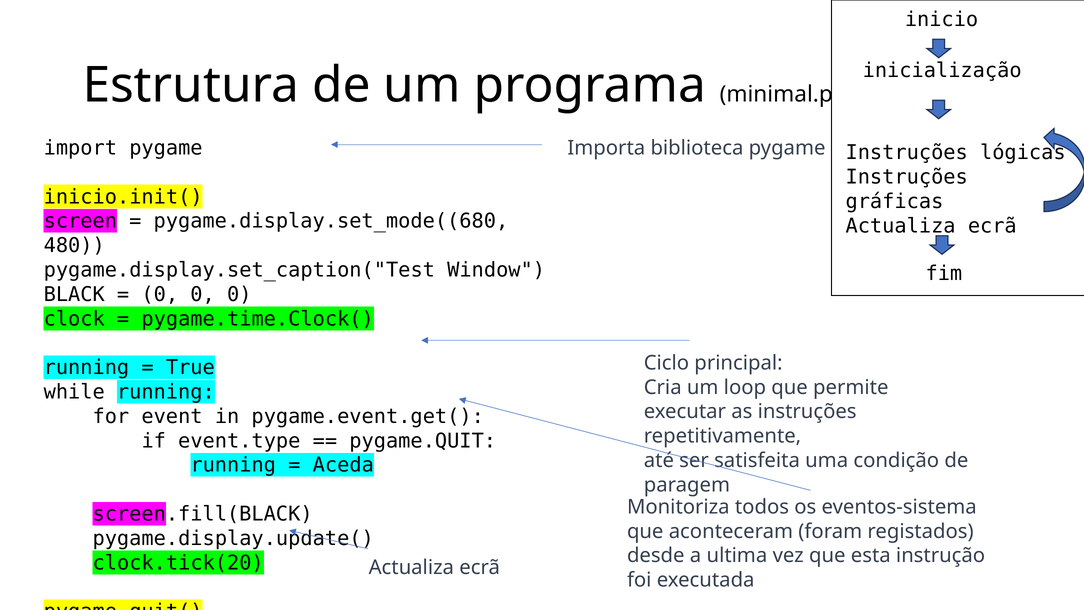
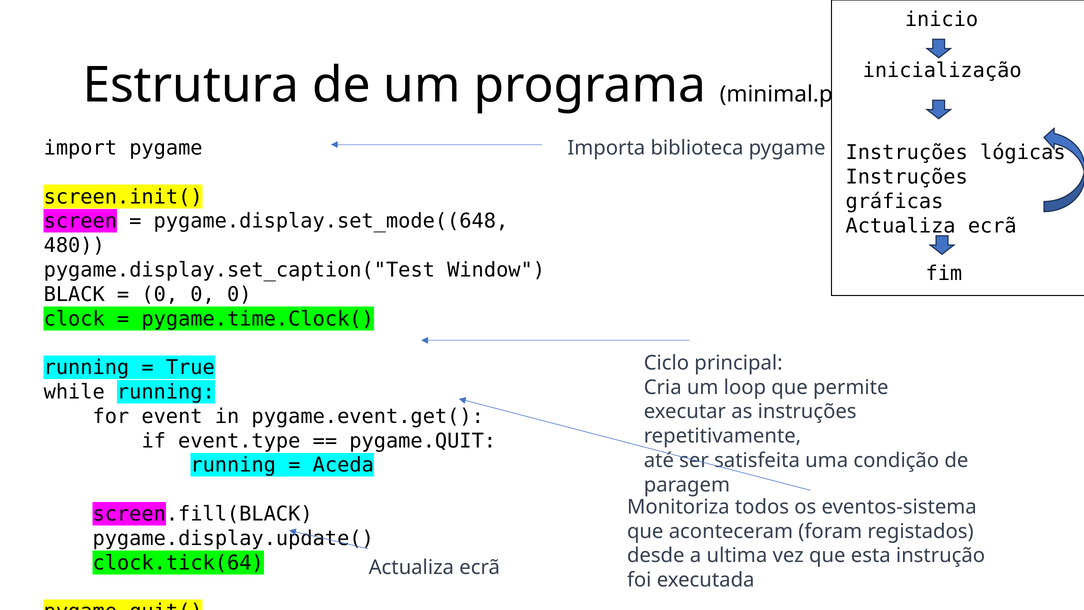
inicio.init(: inicio.init( -> screen.init( (123, 197)
pygame.display.set_mode((680: pygame.display.set_mode((680 -> pygame.display.set_mode((648 (331, 221)
clock.tick(20: clock.tick(20 -> clock.tick(64 (178, 563)
